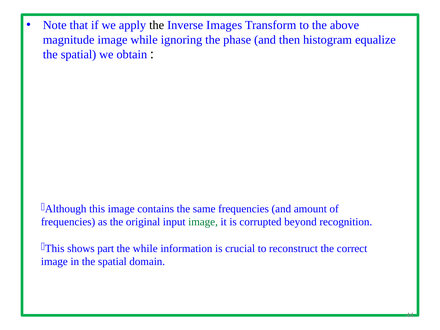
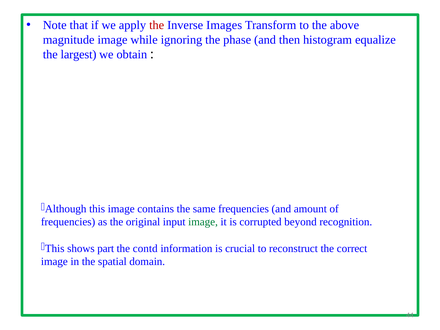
the colour: black -> red (157, 25)
spatial: spatial -> largest (79, 54)
the while: while -> contd (145, 248)
